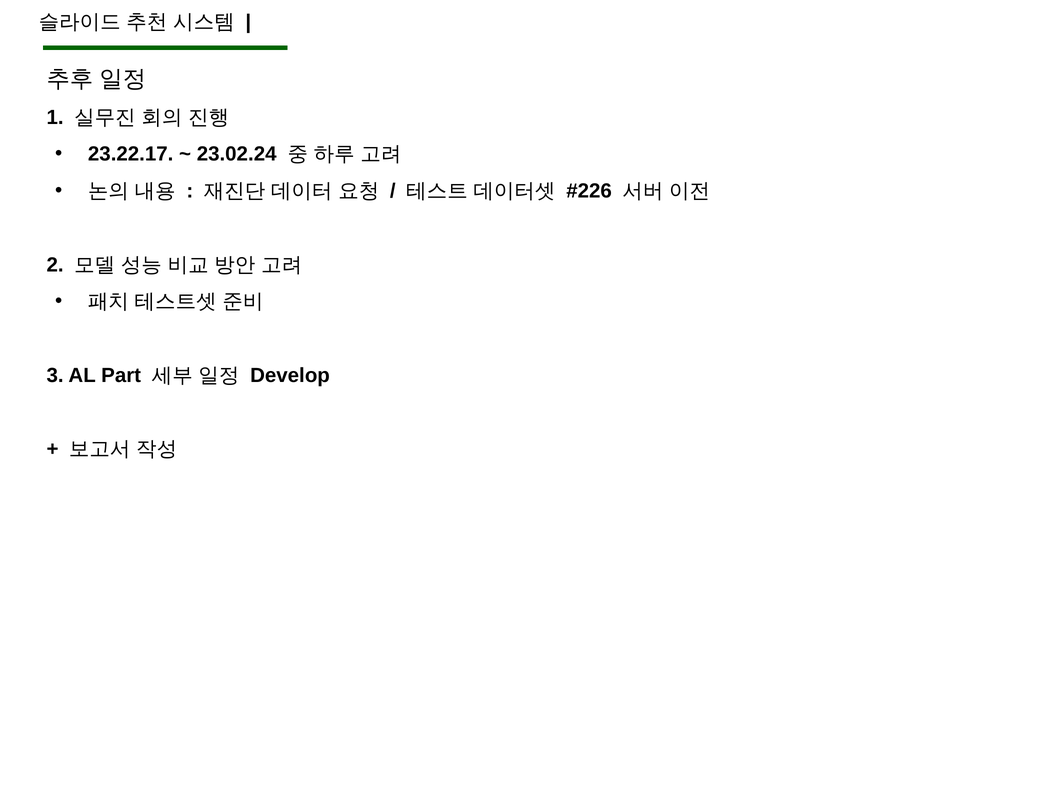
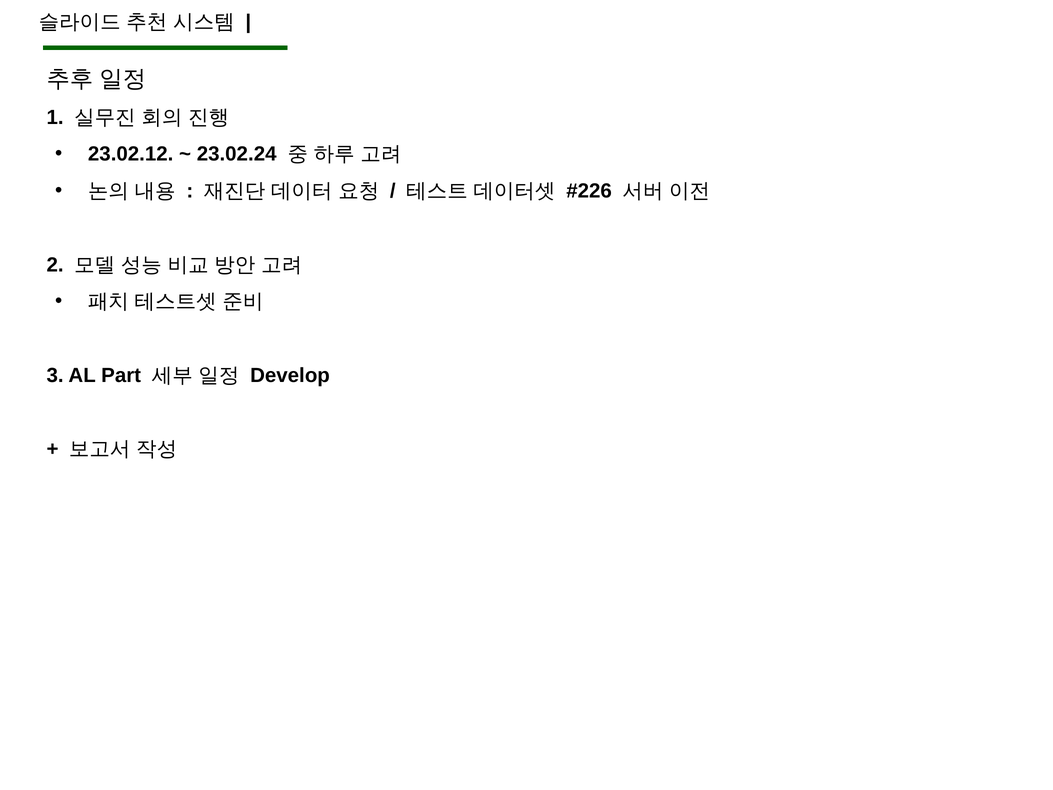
23.22.17: 23.22.17 -> 23.02.12 (131, 154)
